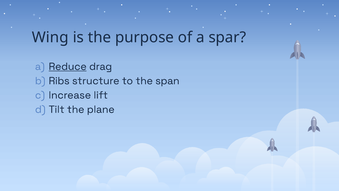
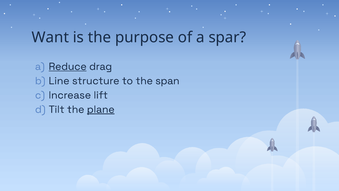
Wing: Wing -> Want (50, 37)
Ribs: Ribs -> Line (59, 81)
plane underline: none -> present (101, 109)
